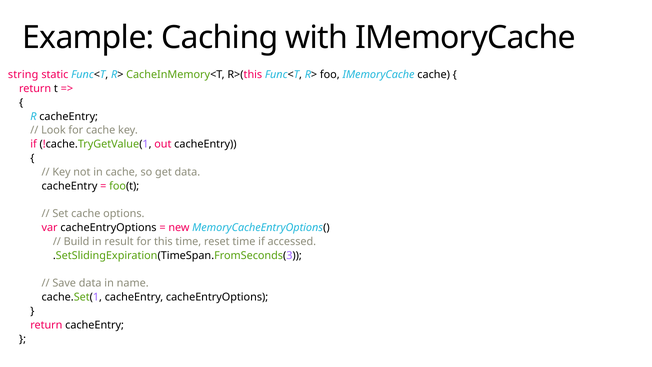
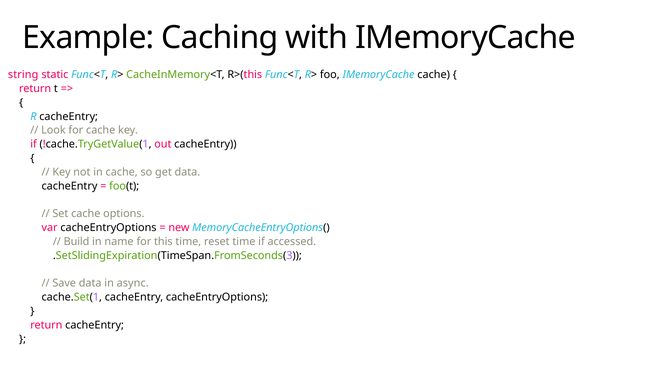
result: result -> name (119, 242)
name: name -> async (133, 283)
